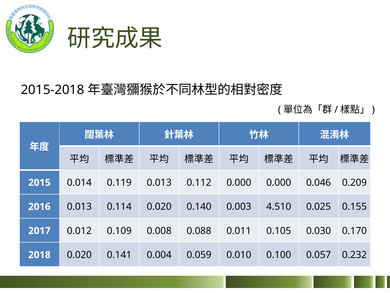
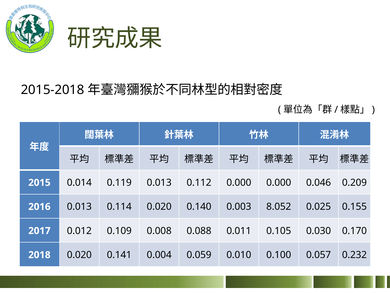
4.510: 4.510 -> 8.052 (279, 206)
